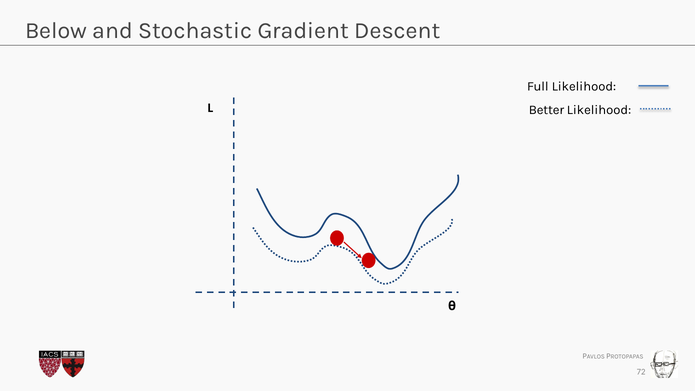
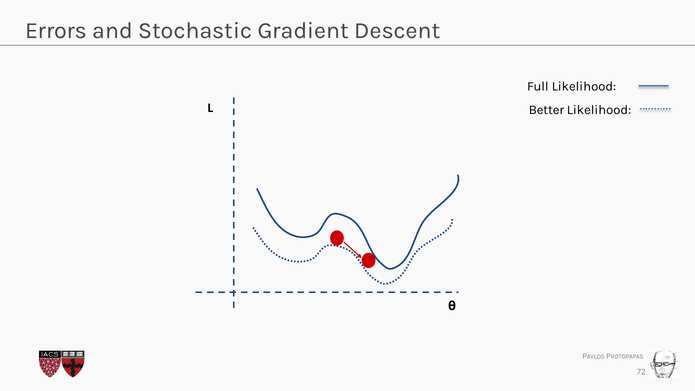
Below: Below -> Errors (56, 30)
